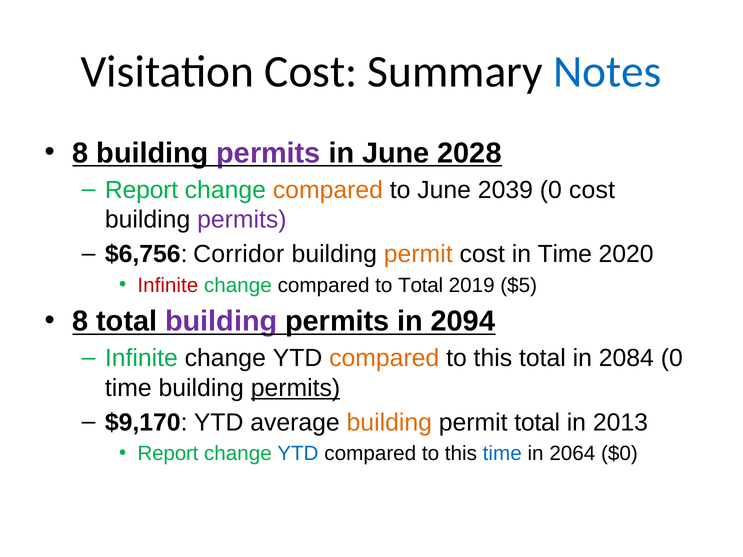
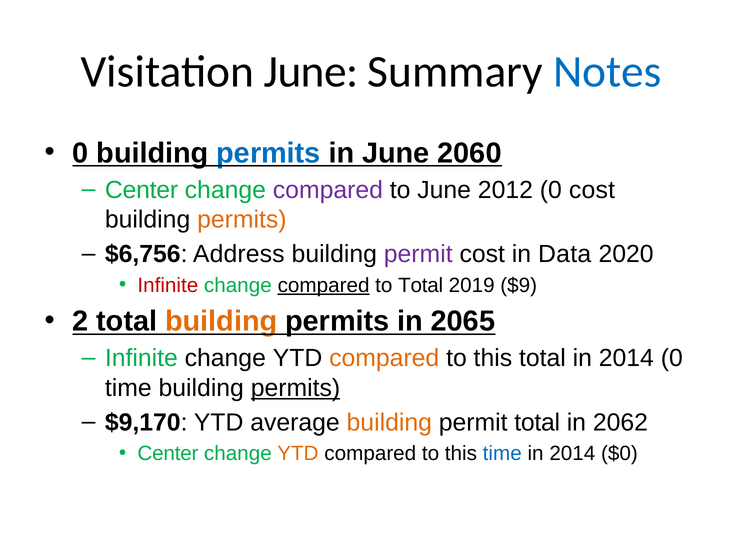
Visitation Cost: Cost -> June (311, 72)
8: 8 -> 0 (80, 153)
permits colour: purple -> blue (268, 153)
2028: 2028 -> 2060 (469, 153)
Report: Report -> Center (142, 190)
compared colour: orange -> purple (328, 190)
2039: 2039 -> 2012 (505, 190)
permits colour: purple -> orange (242, 220)
Corridor: Corridor -> Address (239, 254)
permit colour: orange -> purple (418, 254)
in Time: Time -> Data (565, 254)
compared underline: none -> present (324, 285)
$5: $5 -> $9 (519, 285)
8: 8 -> 2 (80, 322)
building colour: purple -> orange (221, 322)
2094: 2094 -> 2065 (463, 322)
2084: 2084 -> 2014 (626, 358)
2013: 2013 -> 2062 (620, 423)
Report: Report -> Center (168, 454)
YTD colour: blue -> orange (298, 454)
2064: 2064 -> 2014 (572, 454)
